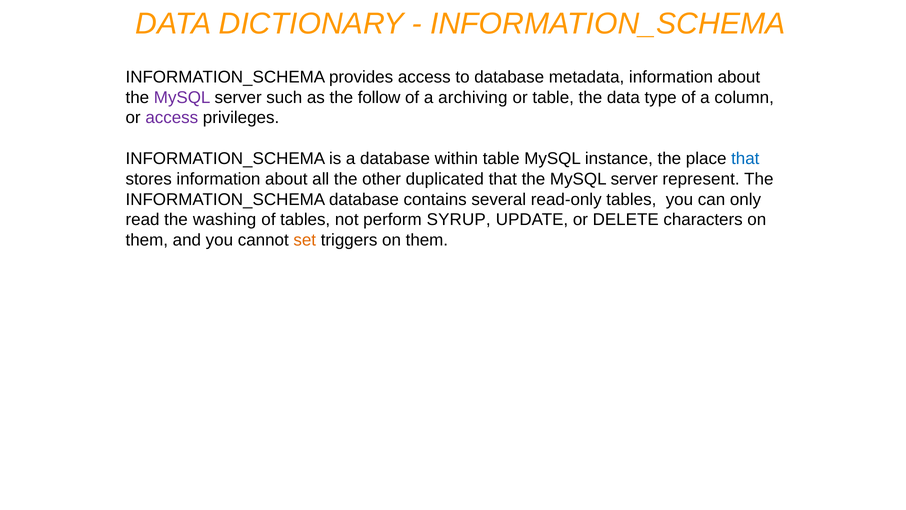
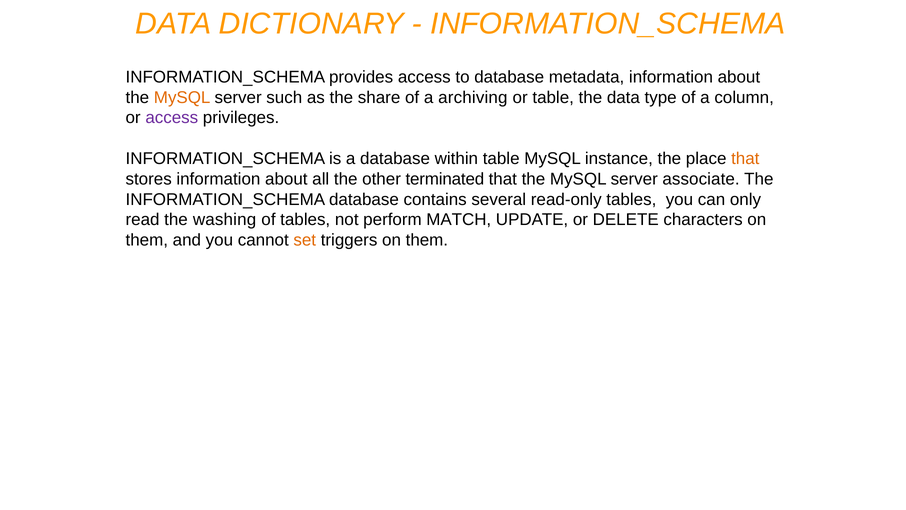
MySQL colour: purple -> orange (182, 97)
follow: follow -> share (379, 97)
that colour: blue -> orange (745, 159)
duplicated: duplicated -> terminated (445, 179)
represent: represent -> associate (701, 179)
SYRUP: SYRUP -> MATCH (459, 220)
